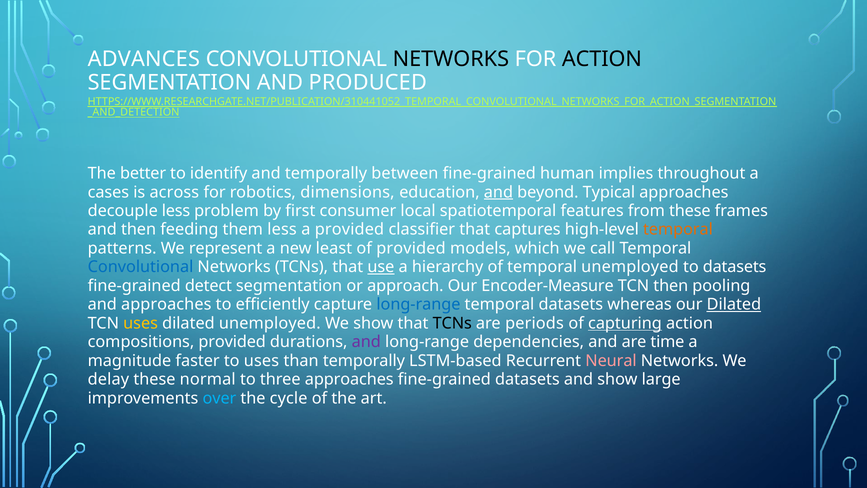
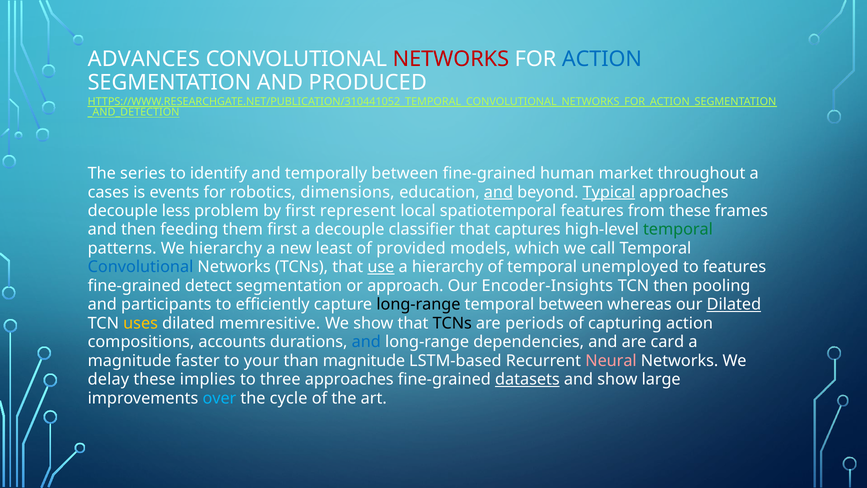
NETWORKS colour: black -> red (451, 59)
ACTION colour: black -> blue (602, 59)
better: better -> series (143, 173)
implies: implies -> market (626, 173)
across: across -> events (174, 192)
Typical underline: none -> present (609, 192)
consumer: consumer -> represent (358, 211)
them less: less -> first (282, 229)
a provided: provided -> decouple (350, 229)
temporal colour: orange -> green (678, 229)
We represent: represent -> hierarchy (225, 248)
to datasets: datasets -> features (735, 267)
Encoder-Measure: Encoder-Measure -> Encoder-Insights (547, 286)
and approaches: approaches -> participants (166, 304)
long-range colour: blue -> black (418, 304)
temporal datasets: datasets -> between (571, 304)
dilated unemployed: unemployed -> memresitive (270, 323)
capturing underline: present -> none (625, 323)
compositions provided: provided -> accounts (232, 342)
and colour: purple -> blue (366, 342)
time: time -> card (667, 342)
to uses: uses -> your (261, 360)
than temporally: temporally -> magnitude (364, 360)
normal: normal -> implies (208, 379)
datasets underline: none -> present (527, 379)
